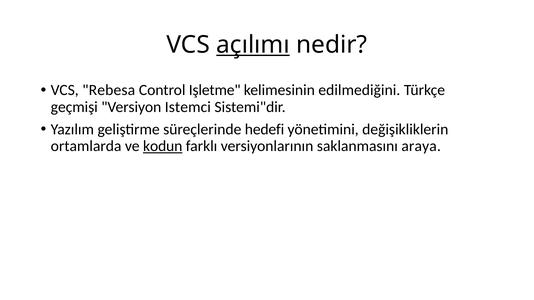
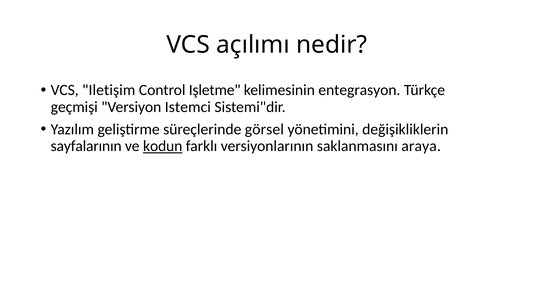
açılımı underline: present -> none (253, 45)
Rebesa: Rebesa -> Iletişim (109, 90)
edilmediğini: edilmediğini -> entegrasyon (359, 90)
hedefi: hedefi -> görsel (264, 129)
ortamlarda: ortamlarda -> sayfalarının (86, 146)
